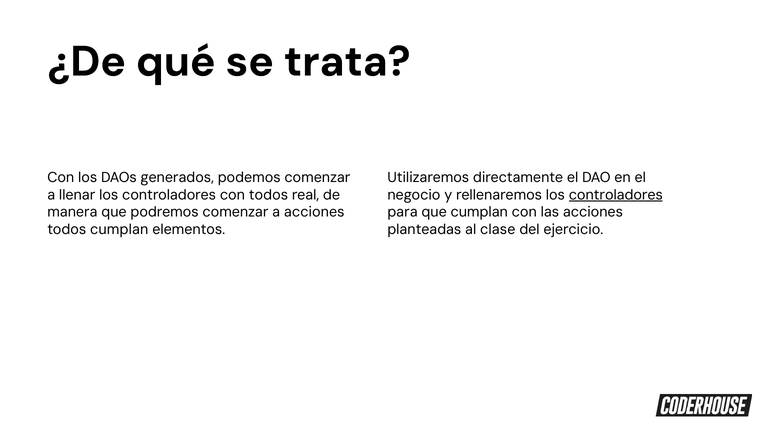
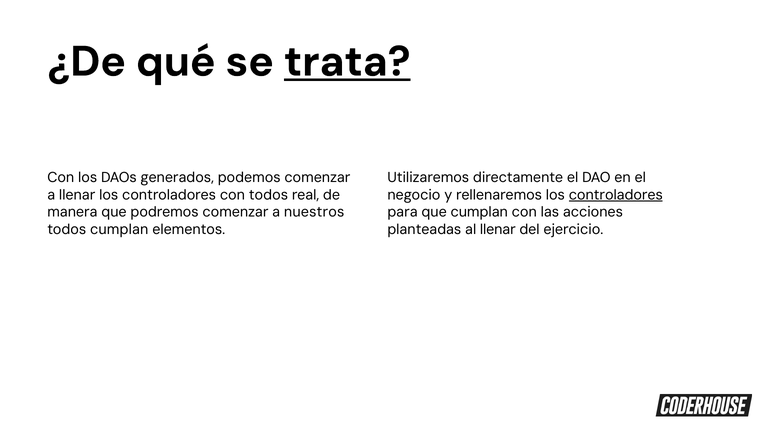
trata underline: none -> present (347, 61)
a acciones: acciones -> nuestros (314, 212)
al clase: clase -> llenar (498, 229)
